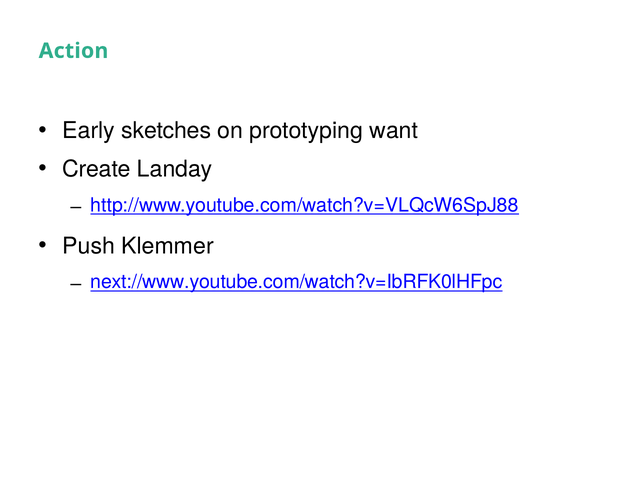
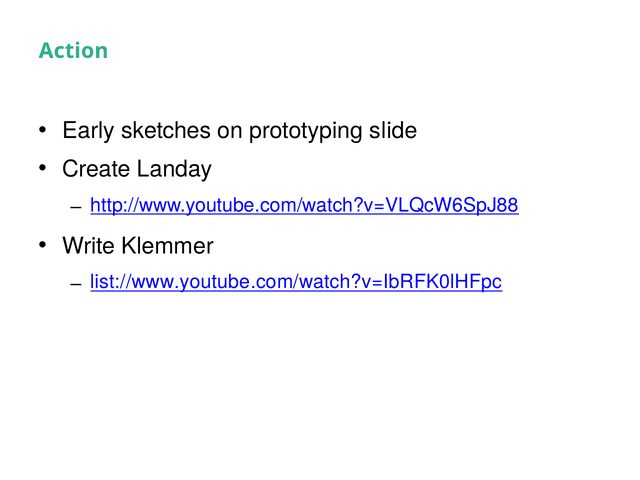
want: want -> slide (394, 131)
Push: Push -> Write (89, 246)
next://www.youtube.com/watch?v=IbRFK0lHFpc: next://www.youtube.com/watch?v=IbRFK0lHFpc -> list://www.youtube.com/watch?v=IbRFK0lHFpc (296, 282)
